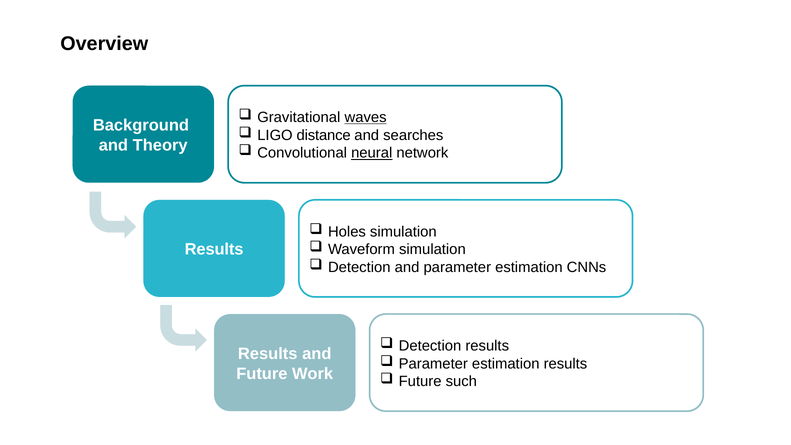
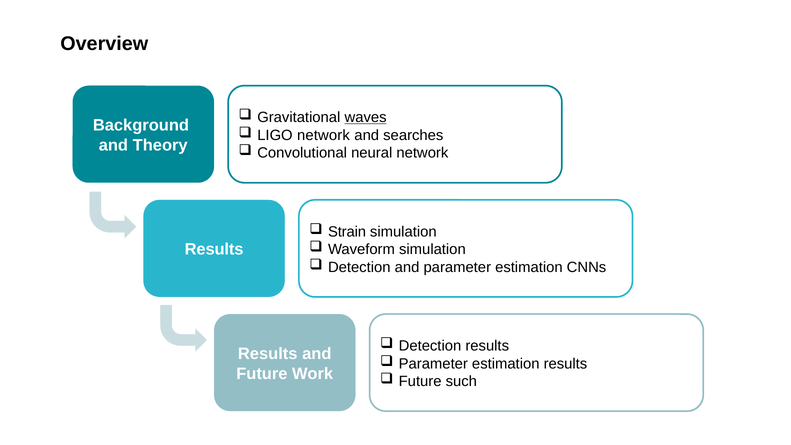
LIGO distance: distance -> network (323, 135)
neural underline: present -> none (372, 153)
Holes: Holes -> Strain (347, 232)
